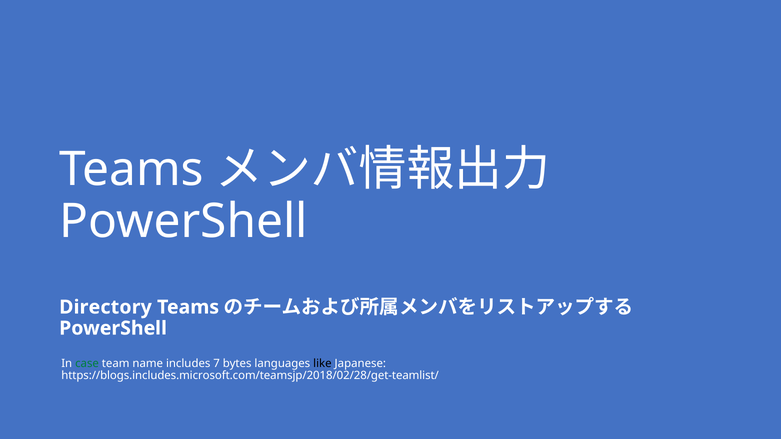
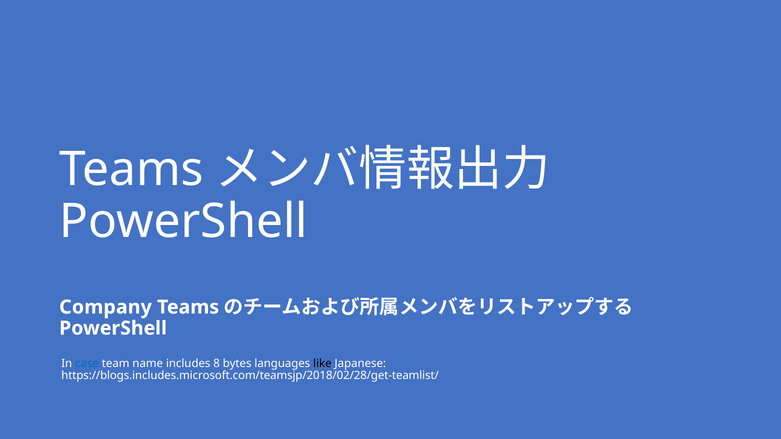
Directory: Directory -> Company (105, 307)
case colour: green -> blue (87, 364)
7: 7 -> 8 (217, 364)
